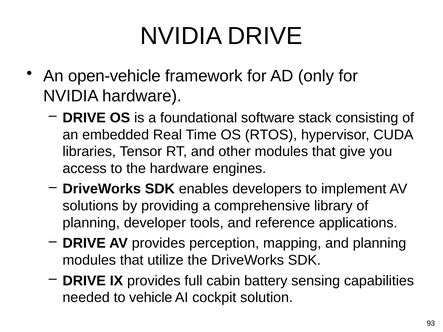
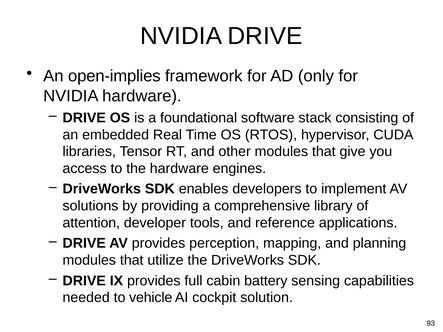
open-vehicle: open-vehicle -> open-implies (114, 76)
planning: planning -> attention (91, 223)
